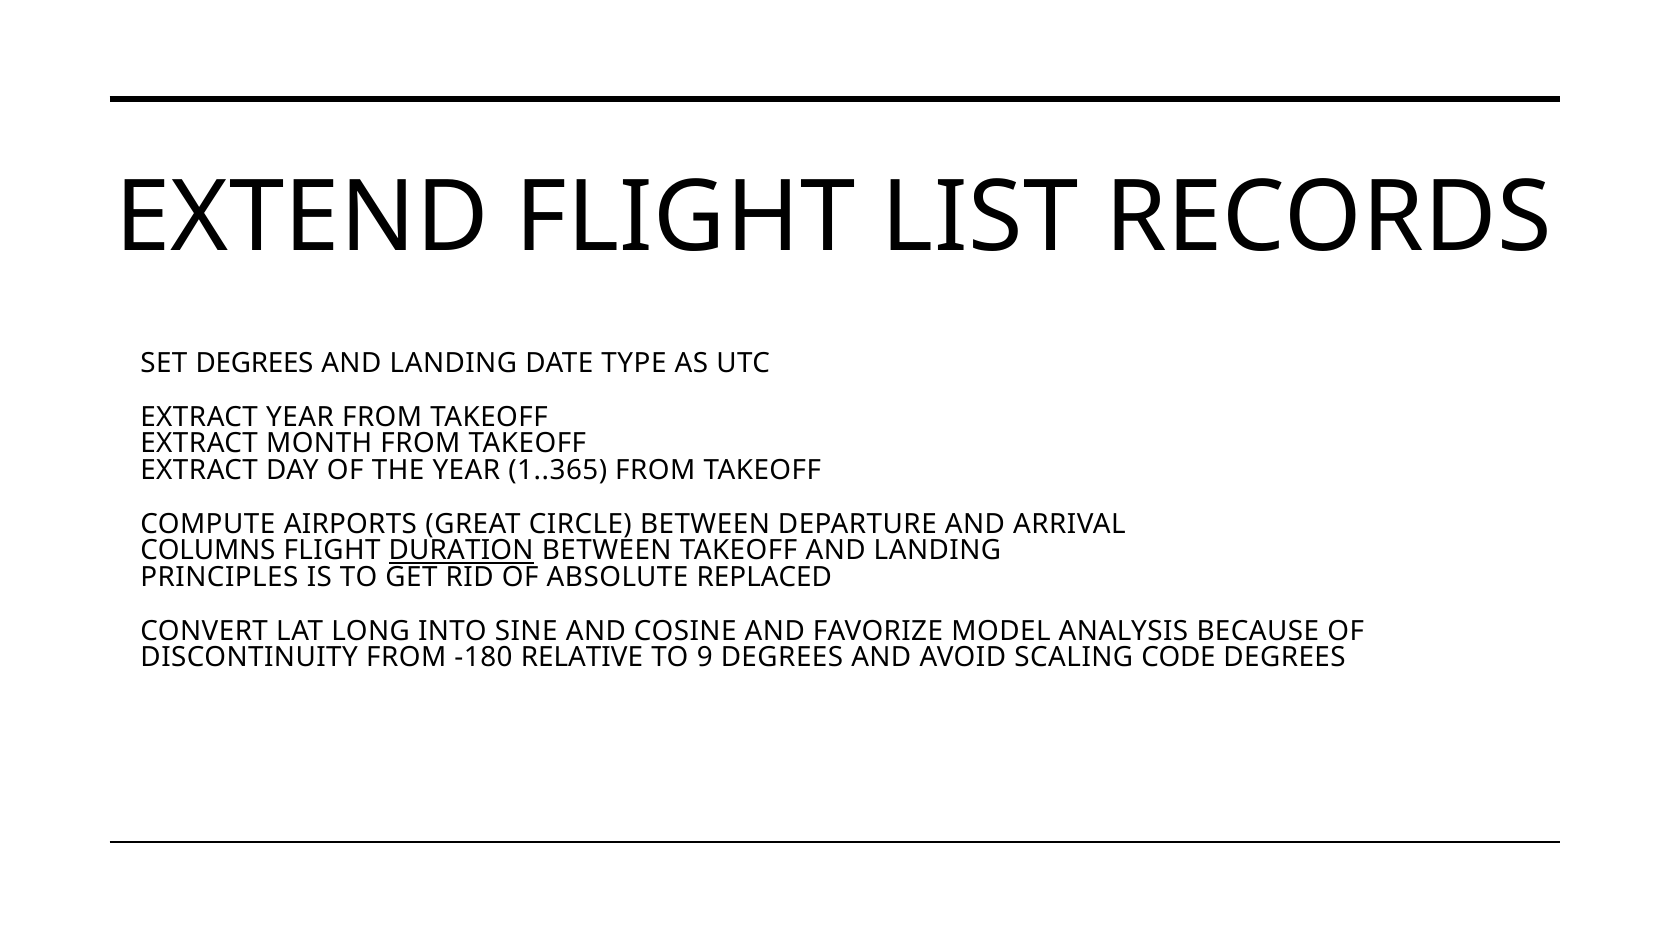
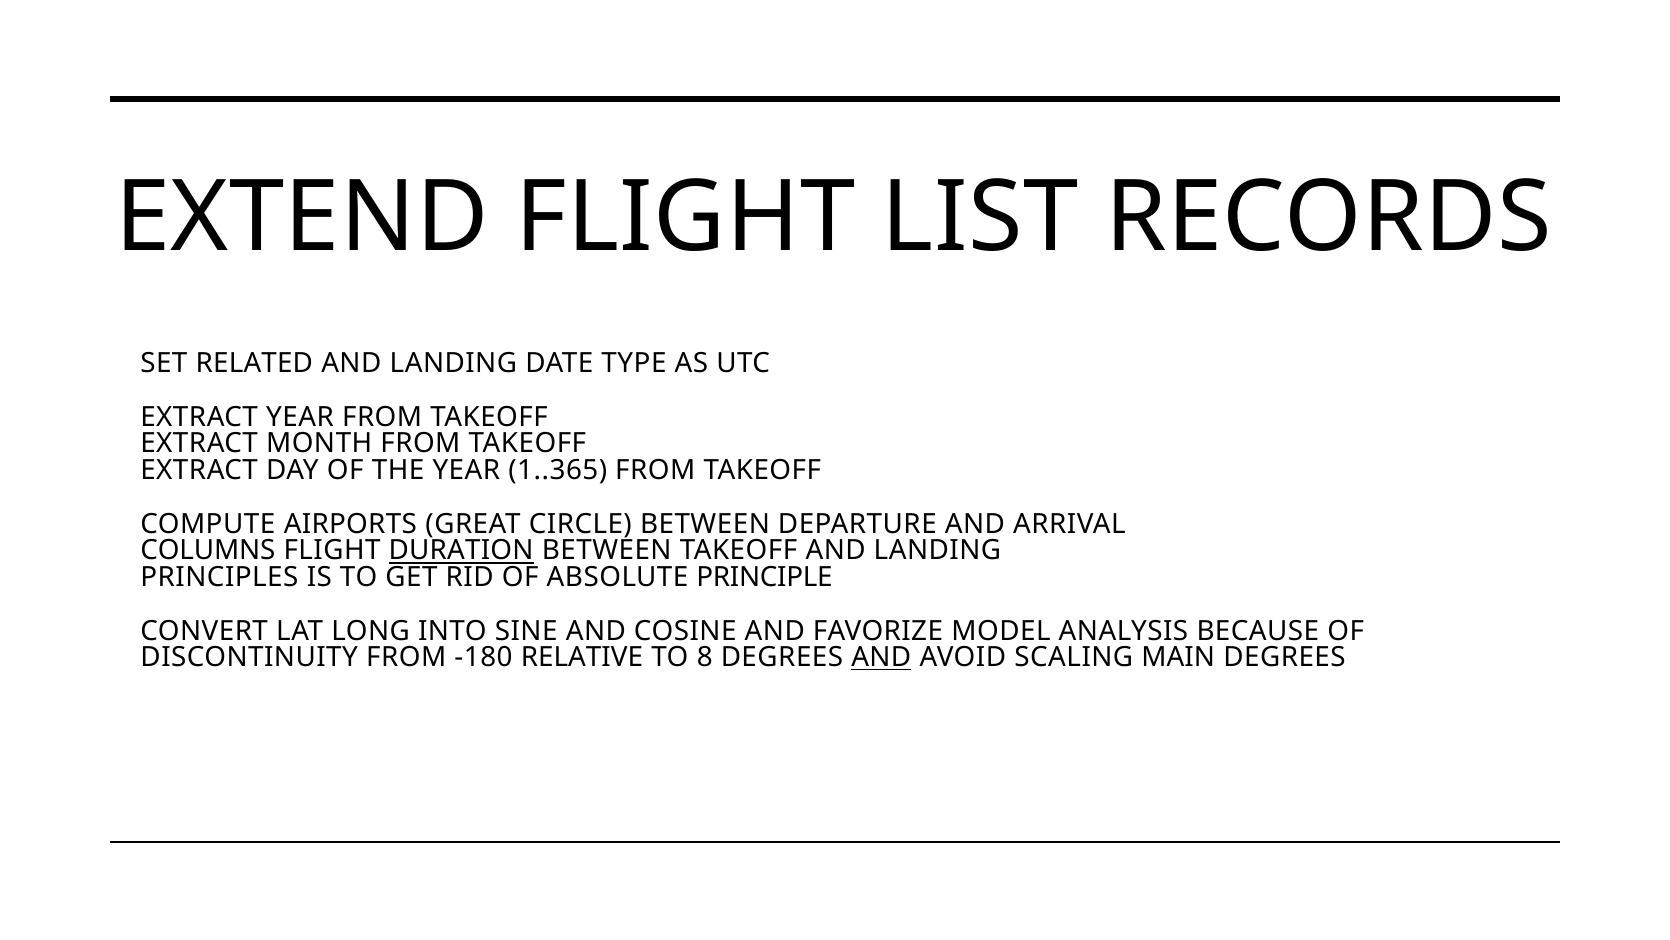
SET DEGREES: DEGREES -> RELATED (254, 363)
REPLACED: REPLACED -> PRINCIPLE (764, 577)
9: 9 -> 8 (705, 657)
AND underline: none -> present (881, 657)
CODE: CODE -> MAIN (1178, 657)
